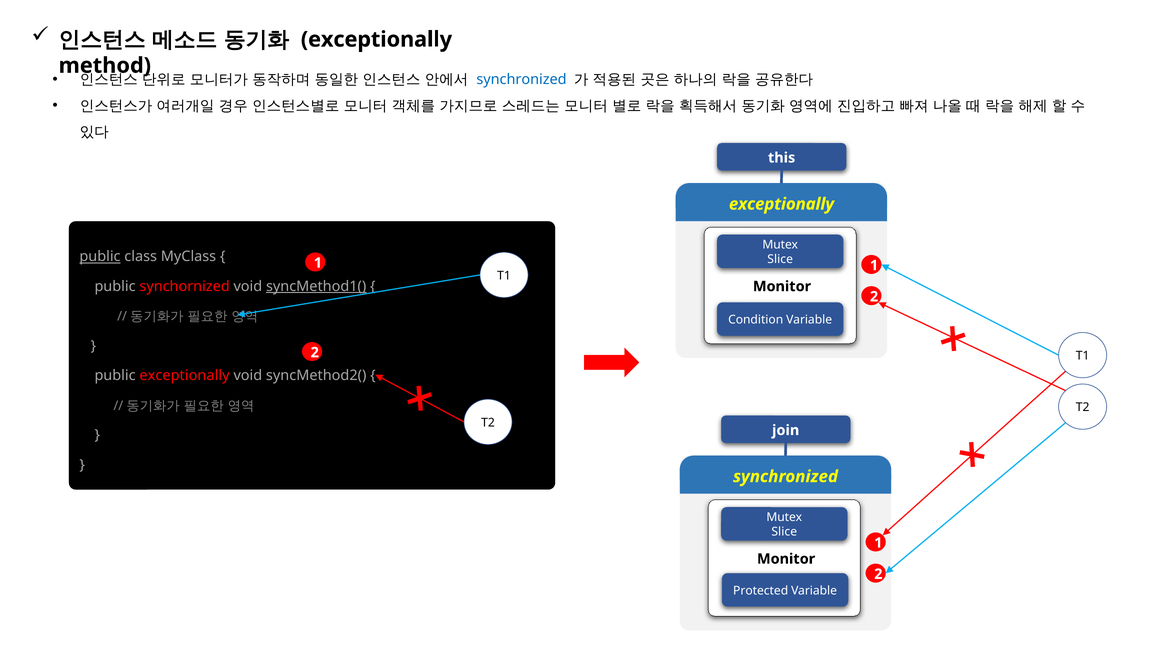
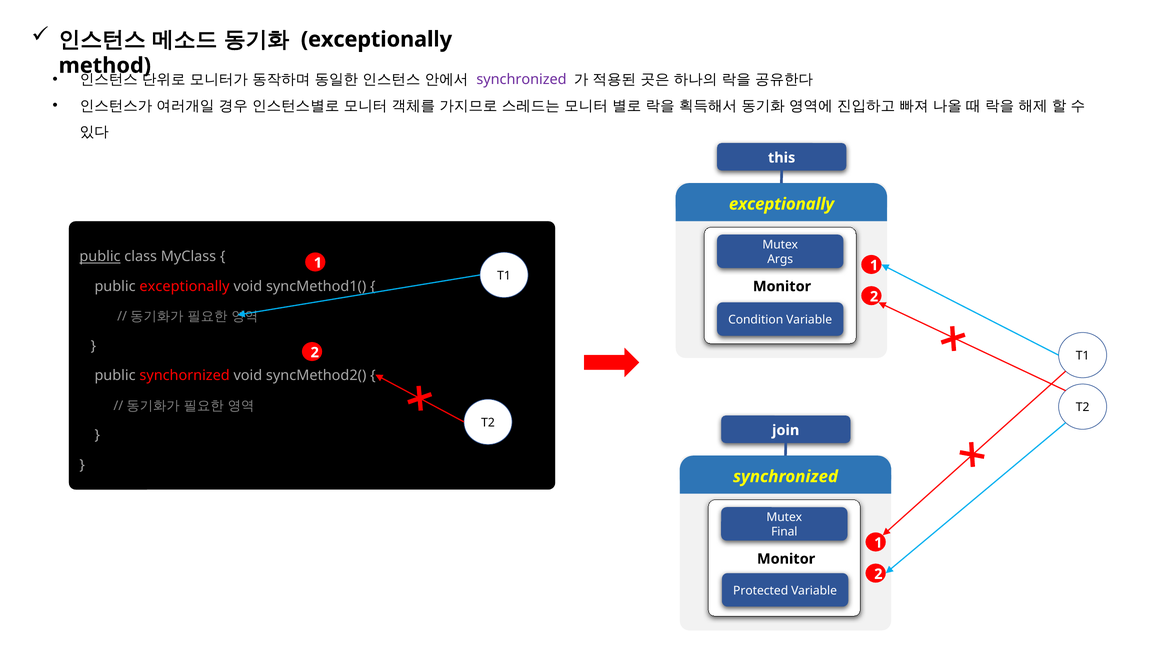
synchronized colour: blue -> purple (522, 80)
Slice: Slice -> Args (780, 259)
public synchornized: synchornized -> exceptionally (185, 286)
syncMethod1( underline: present -> none (316, 286)
public exceptionally: exceptionally -> synchornized (185, 376)
Slice: Slice -> Final (784, 532)
